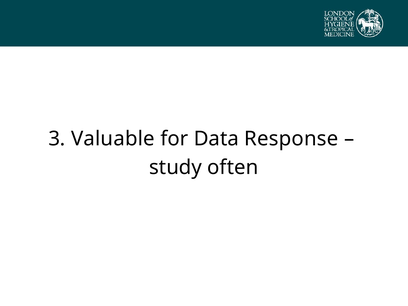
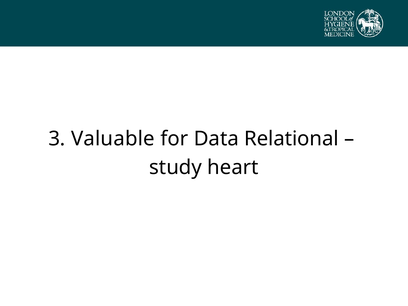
Response: Response -> Relational (291, 139)
often: often -> heart (233, 167)
